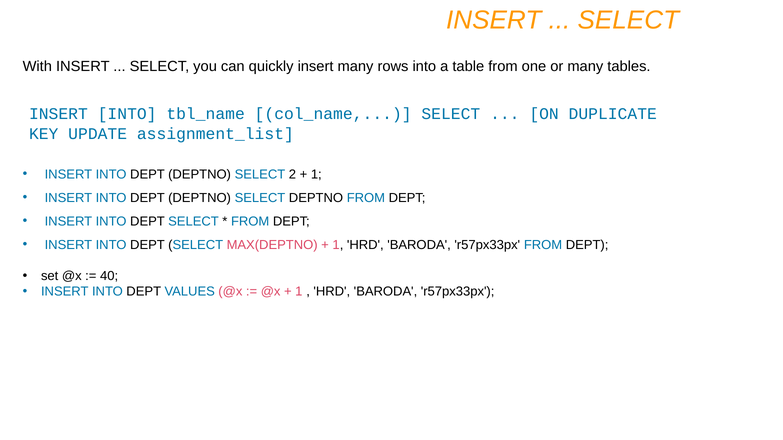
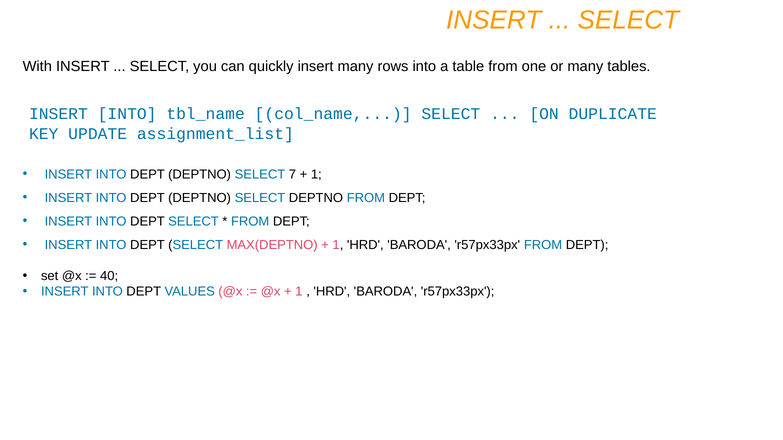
2: 2 -> 7 (292, 175)
